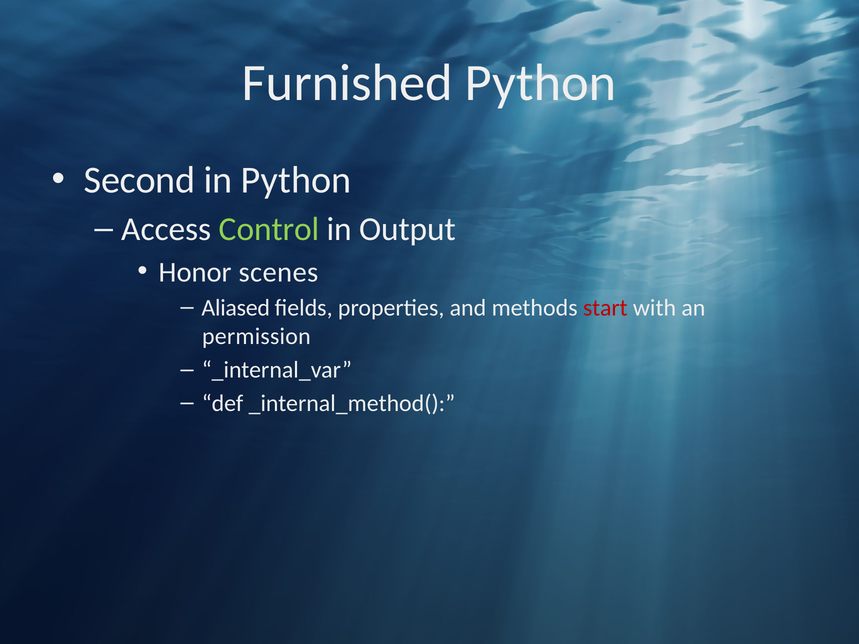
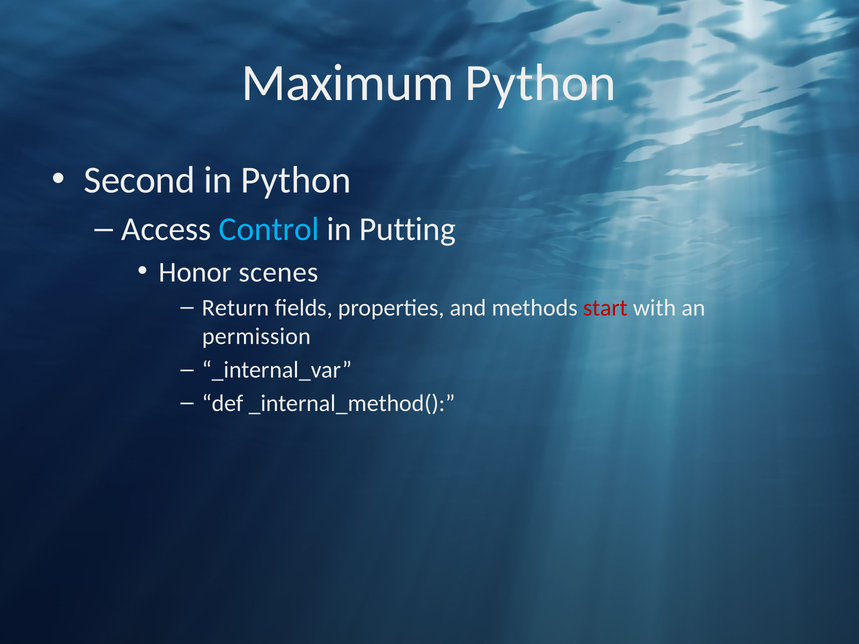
Furnished: Furnished -> Maximum (348, 83)
Control colour: light green -> light blue (269, 230)
Output: Output -> Putting (408, 230)
Aliased: Aliased -> Return (235, 308)
